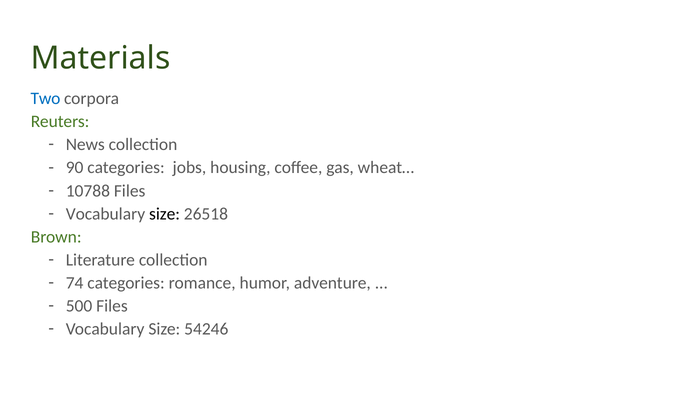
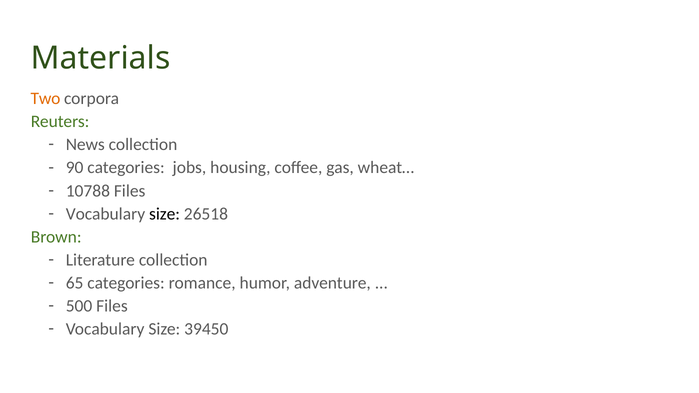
Two colour: blue -> orange (46, 99)
74: 74 -> 65 (75, 283)
54246: 54246 -> 39450 (206, 329)
